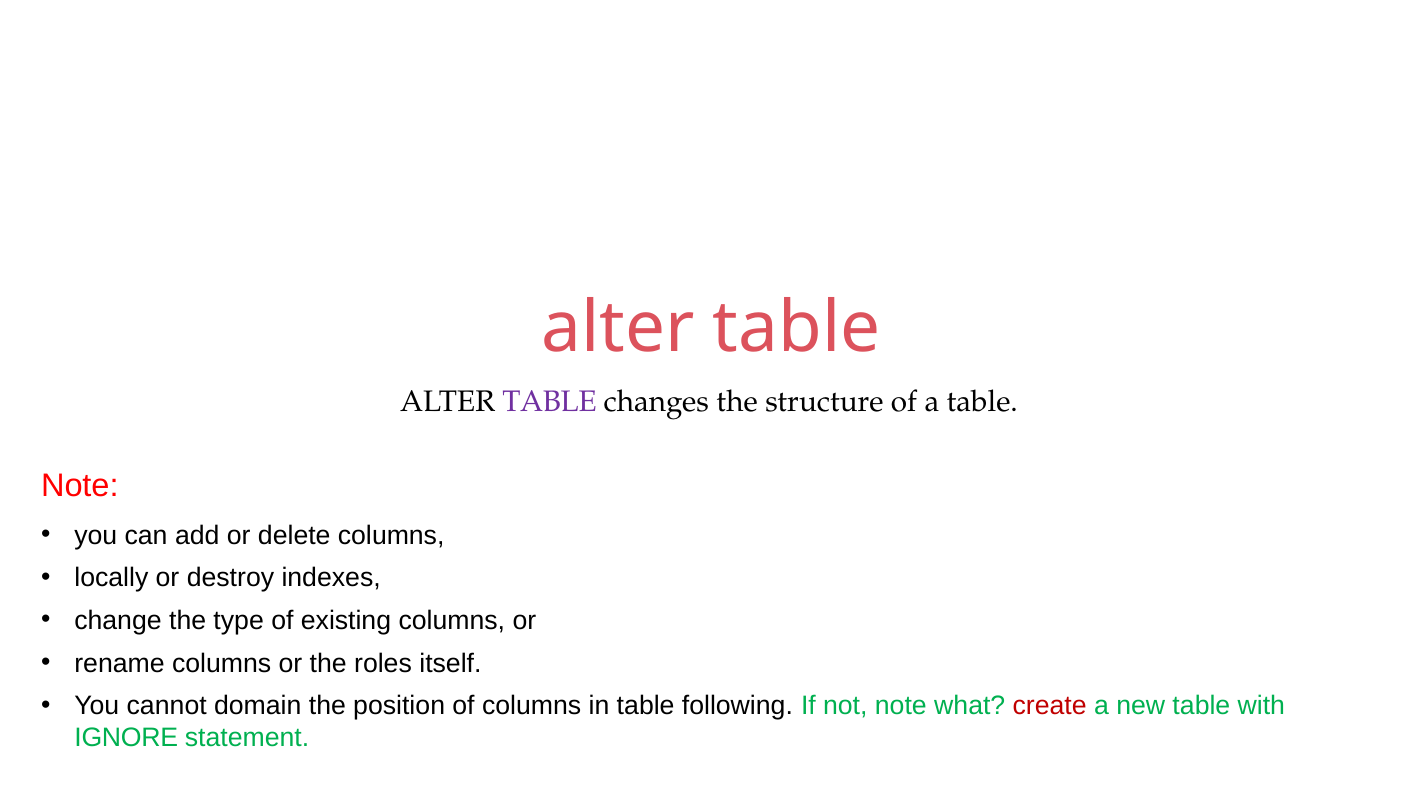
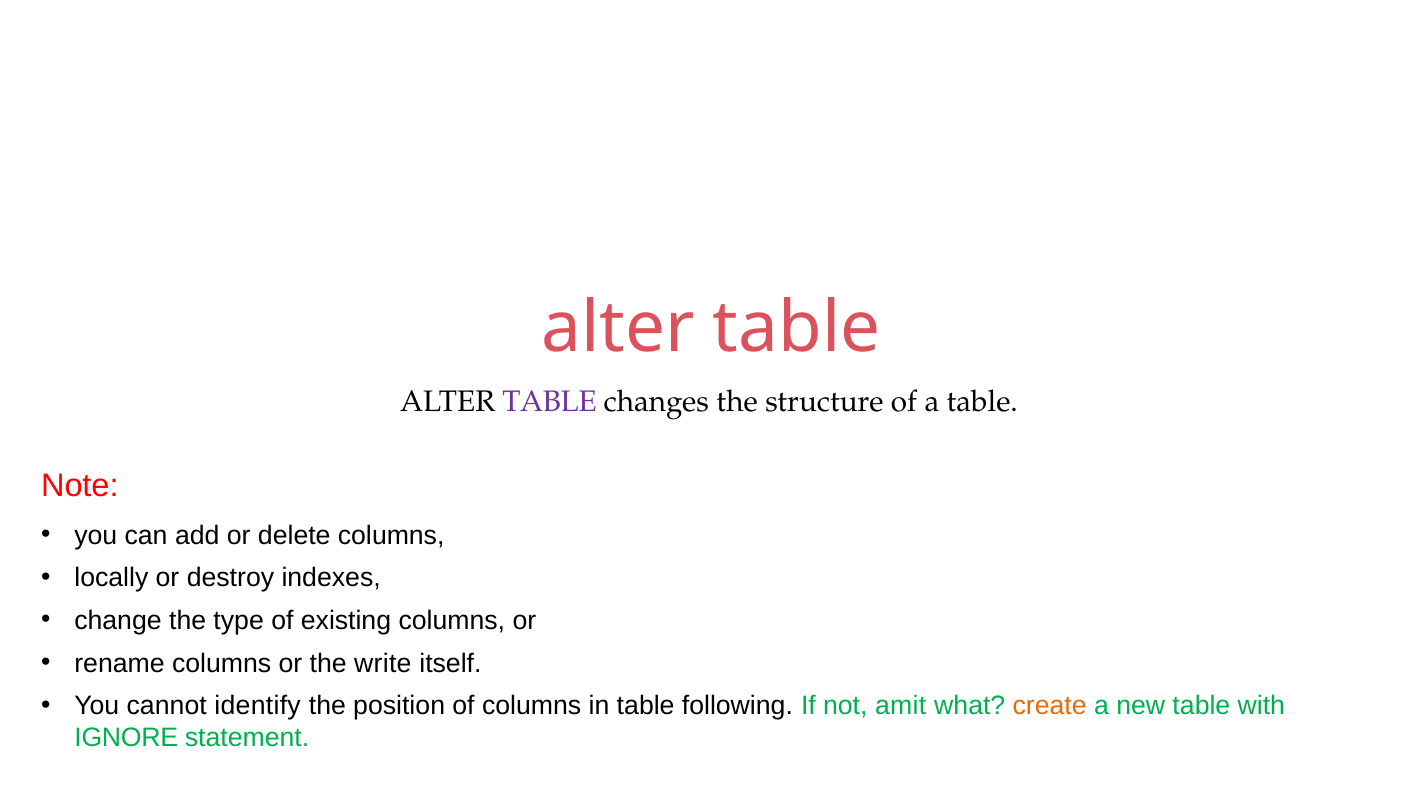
roles: roles -> write (383, 663)
domain: domain -> identify (258, 706)
not note: note -> amit (901, 706)
create colour: red -> orange (1050, 706)
